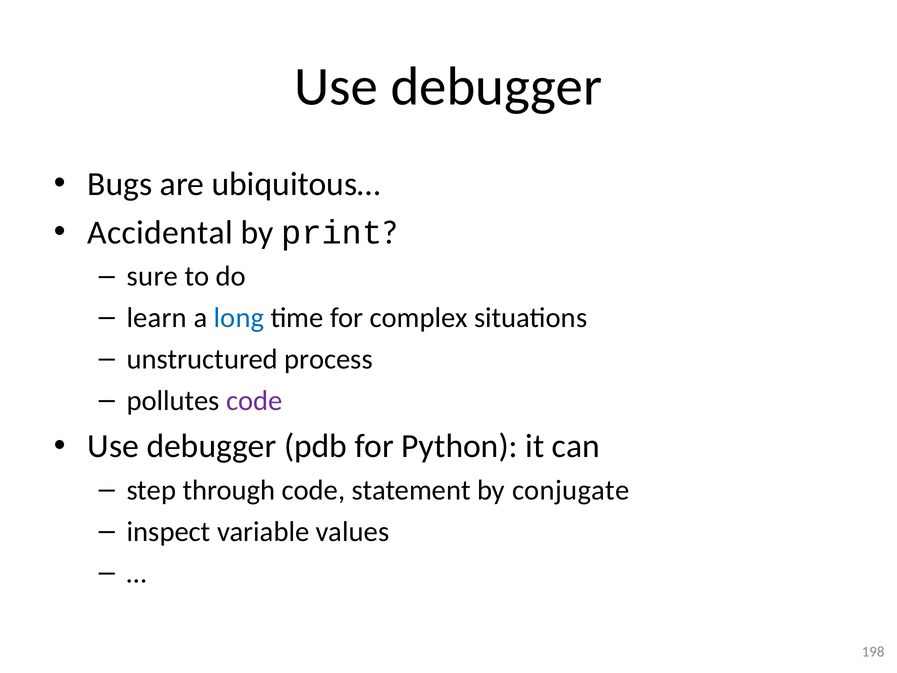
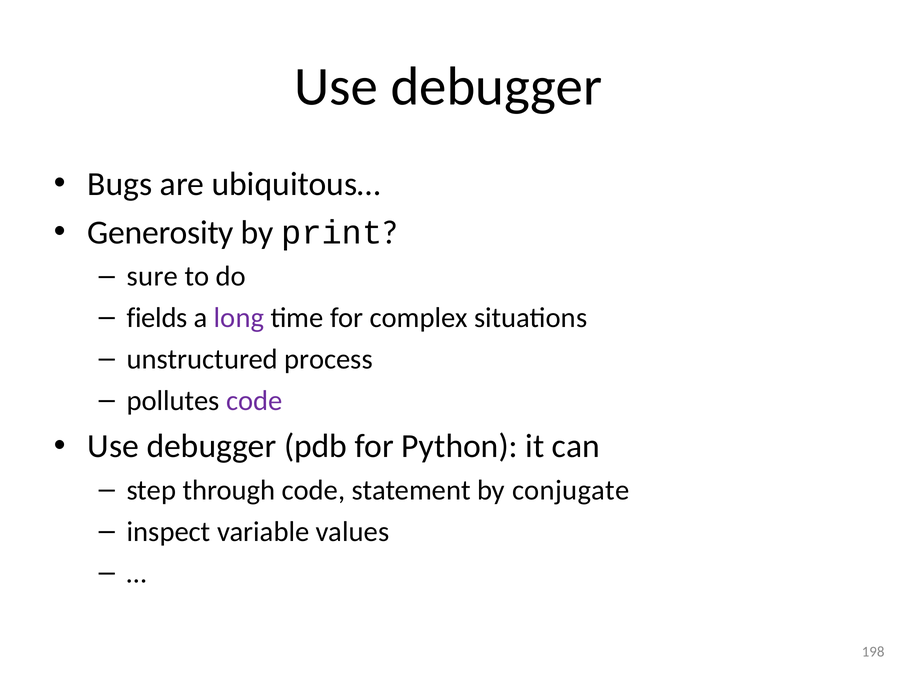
Accidental: Accidental -> Generosity (161, 232)
learn: learn -> fields (157, 318)
long colour: blue -> purple (239, 318)
